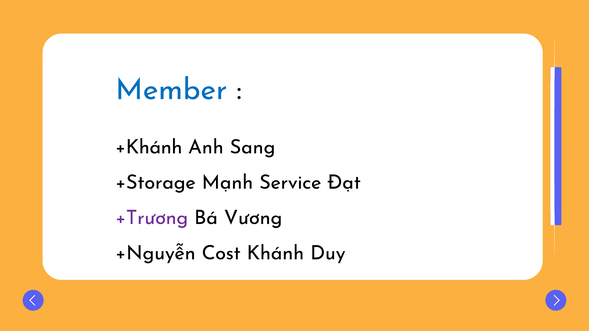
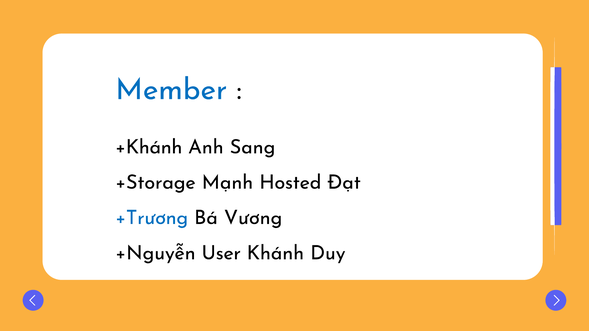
Service: Service -> Hosted (290, 182)
+Trương colour: purple -> blue (152, 218)
Cost: Cost -> User (221, 253)
